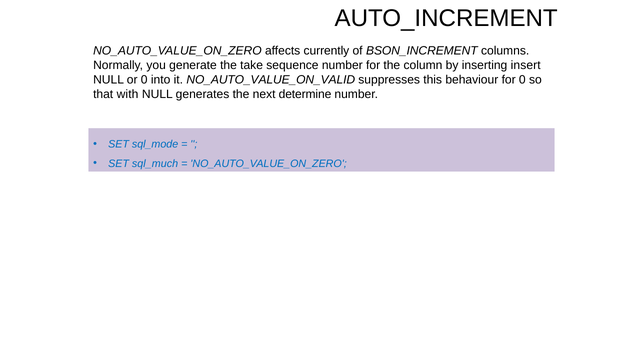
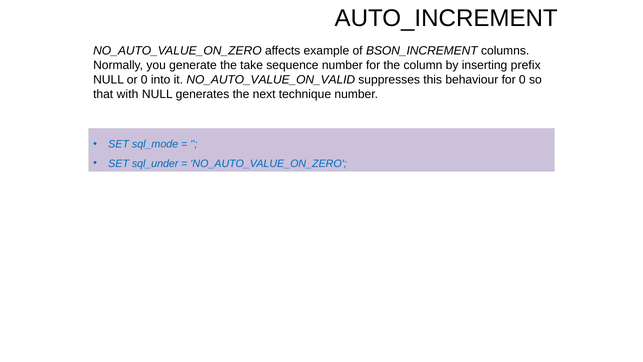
currently: currently -> example (326, 51)
insert: insert -> prefix (526, 65)
determine: determine -> technique (305, 94)
sql_much: sql_much -> sql_under (155, 163)
